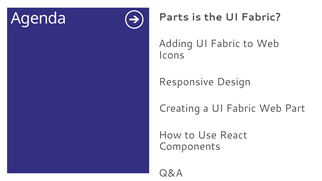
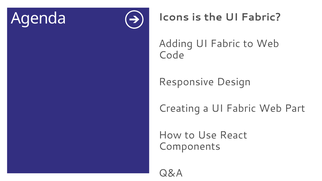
Parts: Parts -> Icons (174, 17)
Icons: Icons -> Code (171, 55)
